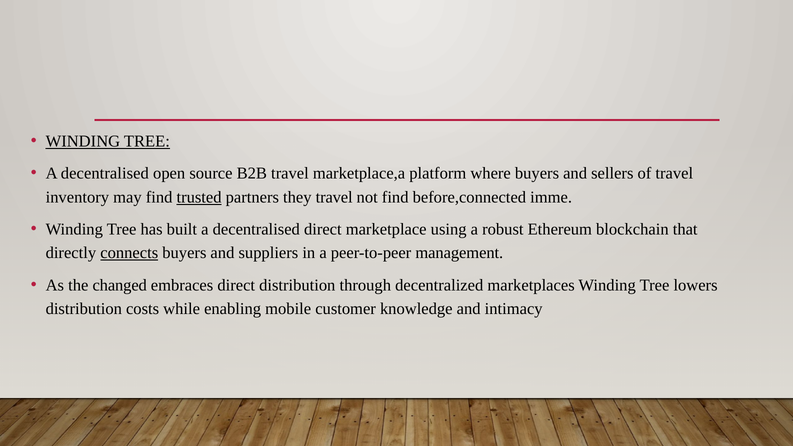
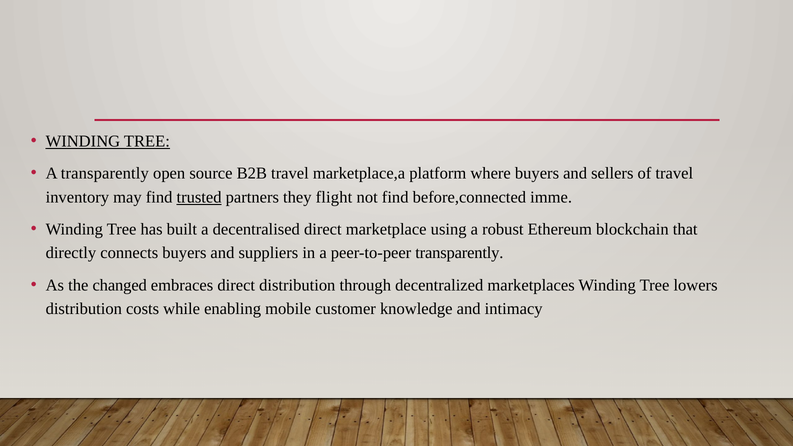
decentralised: decentralised -> transparently (105, 173)
they travel: travel -> flight (334, 197)
connects underline: present -> none (129, 253)
peer-to-peer management: management -> transparently (459, 253)
